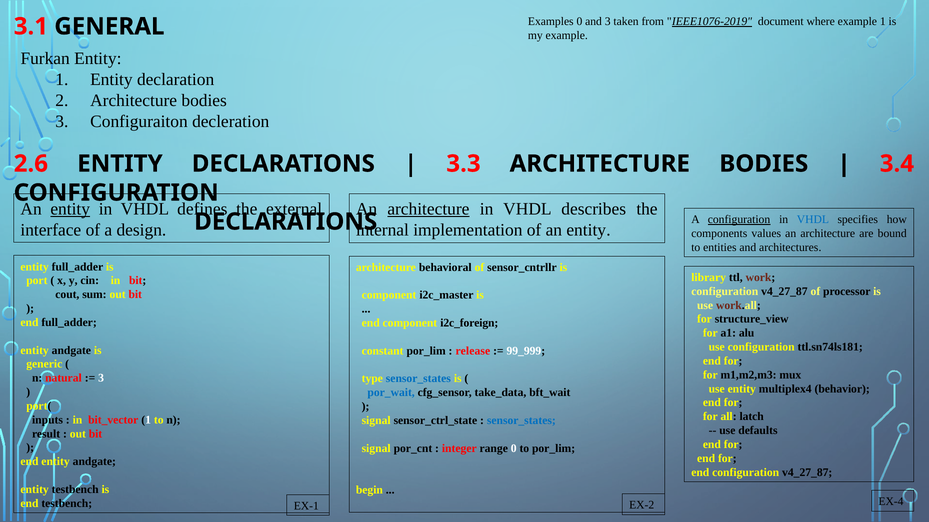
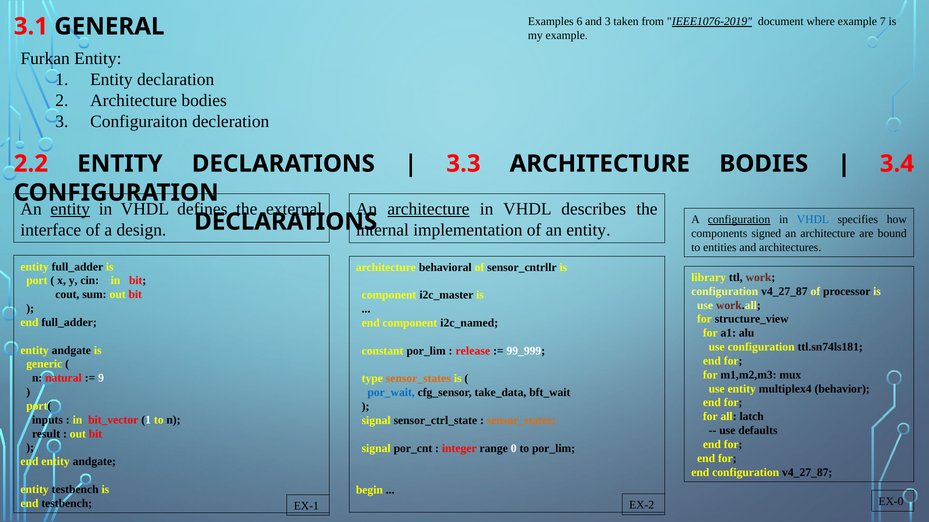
Examples 0: 0 -> 6 (579, 21)
example 1: 1 -> 7 (883, 21)
2.6: 2.6 -> 2.2 (31, 164)
values: values -> signed (766, 234)
i2c_foreign: i2c_foreign -> i2c_named (469, 323)
3: 3 -> 9 (101, 378)
sensor_states colour: blue -> orange (418, 379)
sensor_states colour: blue -> orange (521, 421)
EX-4: EX-4 -> EX-0 (891, 502)
